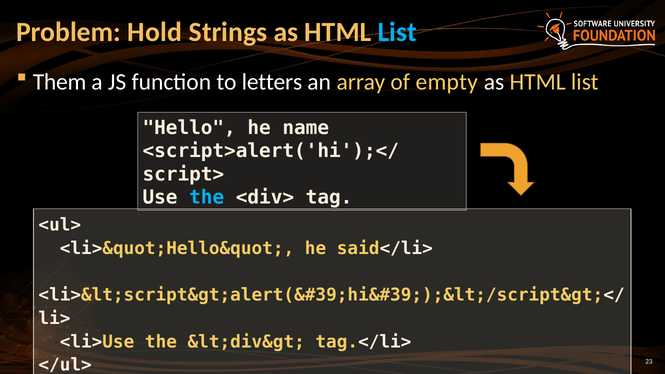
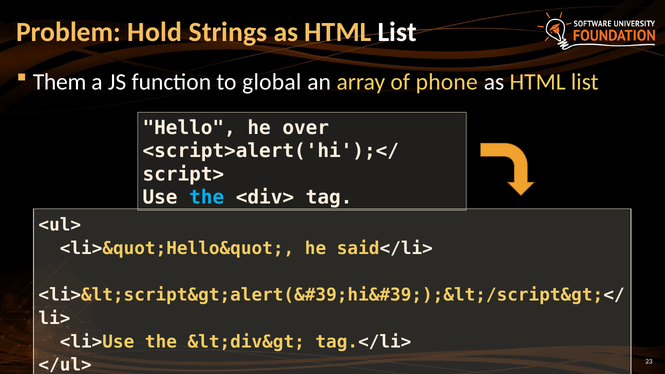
List colour: light blue -> white (397, 32)
letters: letters -> global (272, 82)
empty: empty -> phone (447, 82)
name: name -> over (306, 128)
